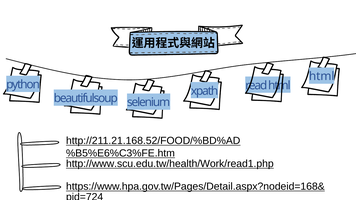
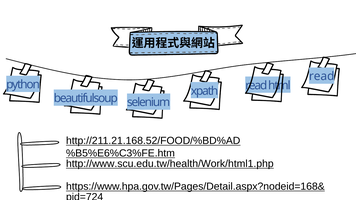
html: html -> read (322, 76)
http://www.scu.edu.tw/health/Work/read1.php: http://www.scu.edu.tw/health/Work/read1.php -> http://www.scu.edu.tw/health/Work/html1.php (170, 164)
